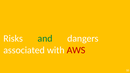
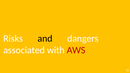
and colour: green -> black (45, 39)
